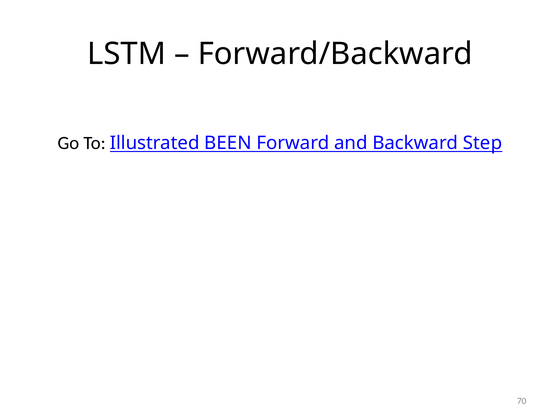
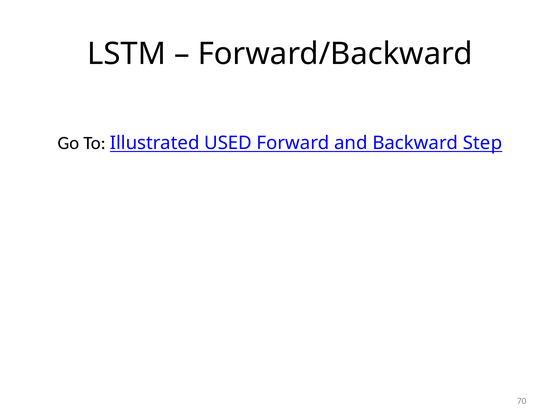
BEEN: BEEN -> USED (228, 143)
